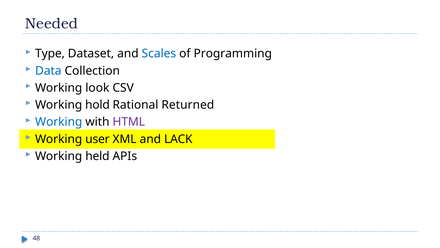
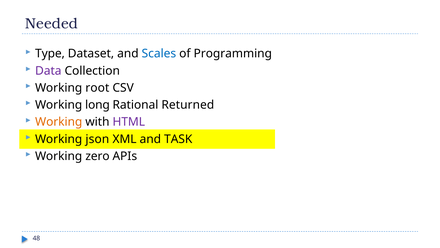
Data colour: blue -> purple (48, 71)
look: look -> root (97, 88)
hold: hold -> long (97, 105)
Working colour: blue -> orange (59, 122)
user: user -> json (97, 139)
LACK: LACK -> TASK (178, 139)
held: held -> zero (97, 156)
